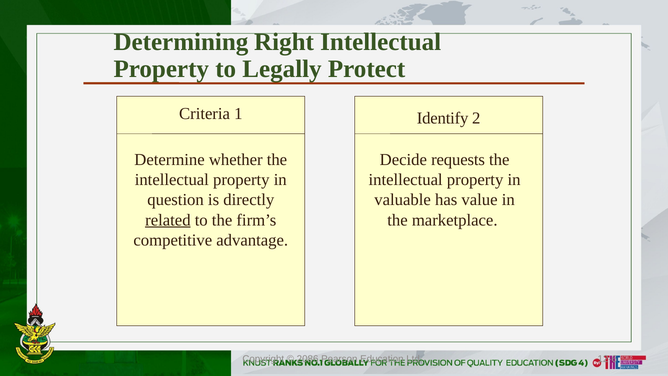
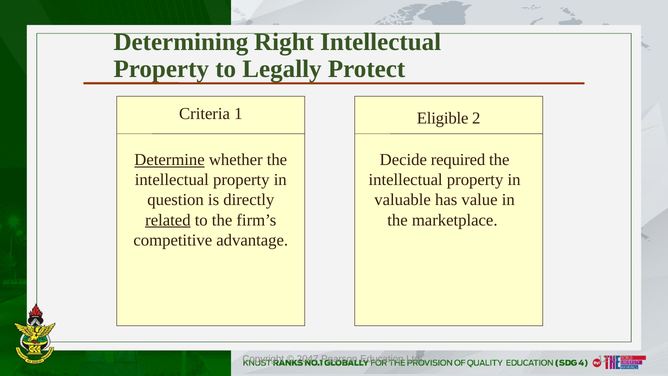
Identify: Identify -> Eligible (443, 118)
Determine underline: none -> present (170, 160)
requests: requests -> required (458, 160)
2086: 2086 -> 2047 (308, 359)
